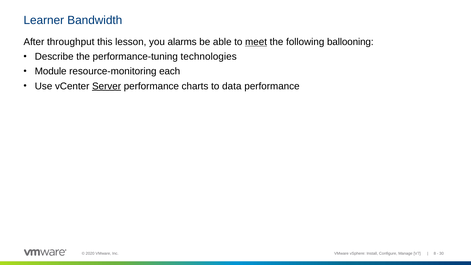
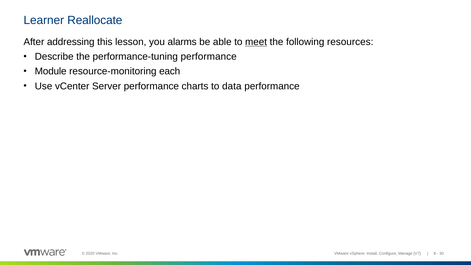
Bandwidth: Bandwidth -> Reallocate (95, 20)
throughput: throughput -> addressing (71, 42)
ballooning: ballooning -> resources (350, 42)
performance-tuning technologies: technologies -> performance (209, 57)
Server underline: present -> none (107, 86)
